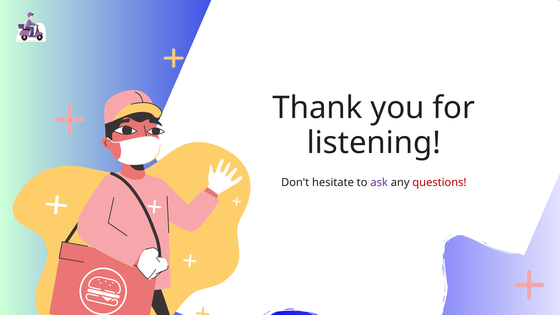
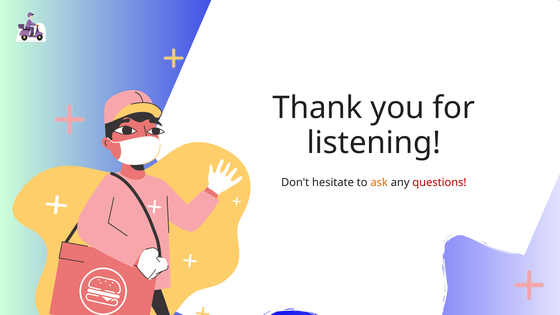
ask colour: purple -> orange (379, 182)
